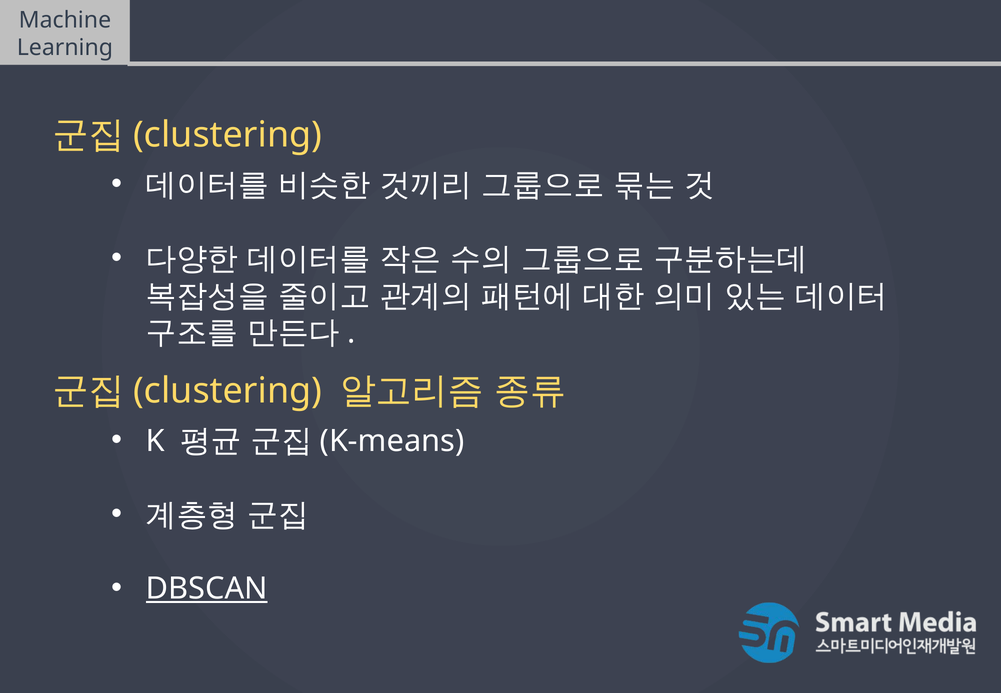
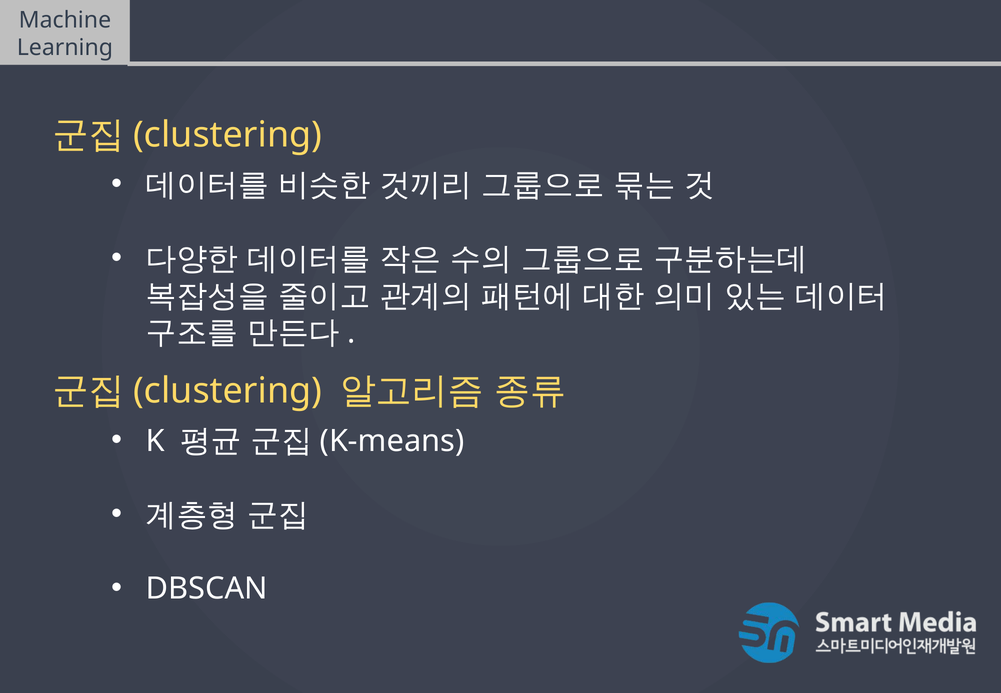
DBSCAN underline: present -> none (207, 589)
